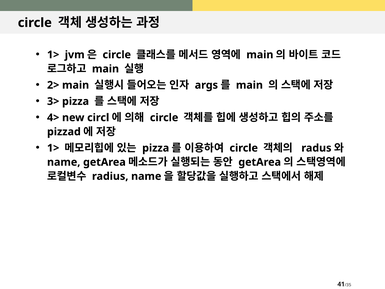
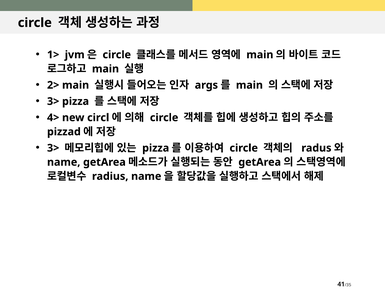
1>: 1> -> 3> (53, 148)
